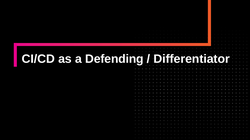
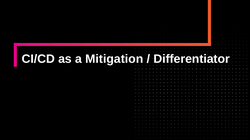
Defending: Defending -> Mitigation (114, 59)
